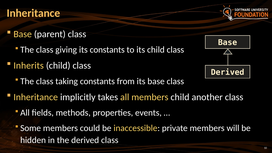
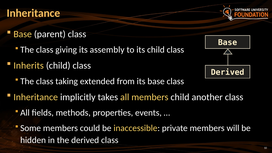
its constants: constants -> assembly (107, 50)
taking constants: constants -> extended (97, 81)
